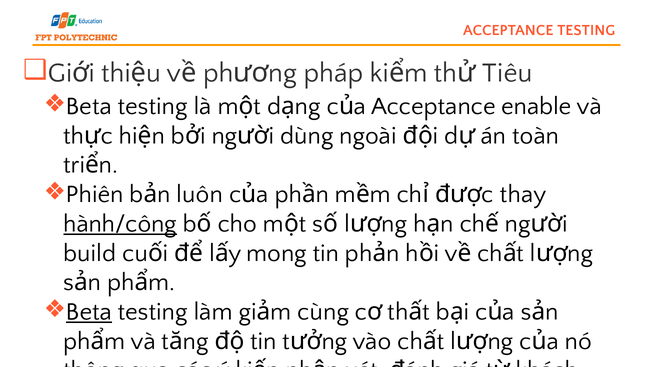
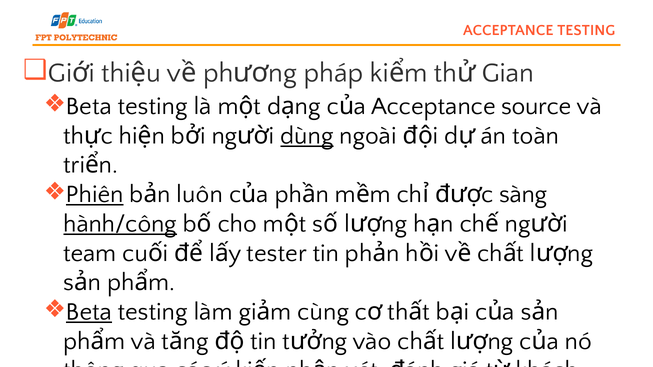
Tiêu: Tiêu -> Gian (508, 73)
enable: enable -> source (537, 106)
dùng underline: none -> present (307, 136)
Phiên underline: none -> present (95, 194)
thay: thay -> sàng (523, 194)
build: build -> team (90, 253)
mong: mong -> tester (277, 253)
